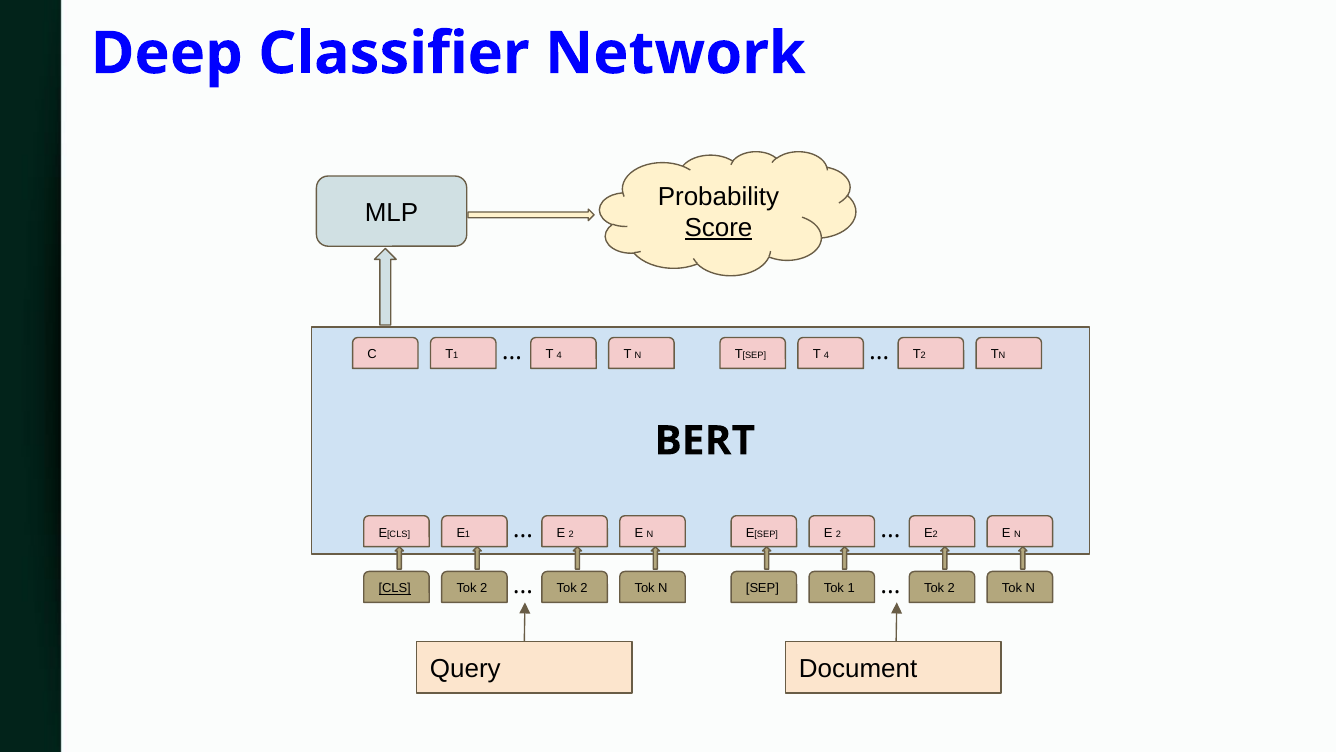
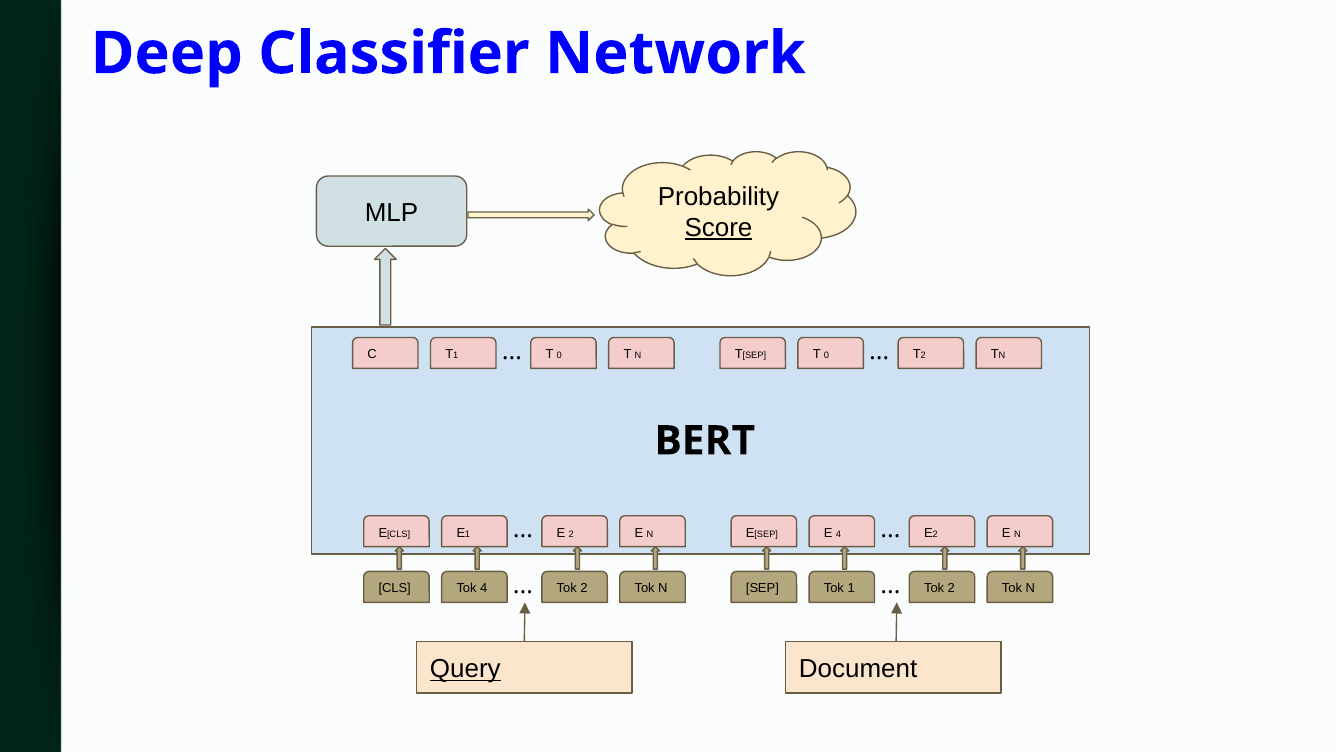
T[SEP T 4: 4 -> 0 (826, 356)
T1 T 4: 4 -> 0 (559, 356)
E[SEP E 2: 2 -> 4 (839, 534)
CLS underline: present -> none (395, 588)
2: 2 -> 4 (484, 588)
Query underline: none -> present (465, 669)
